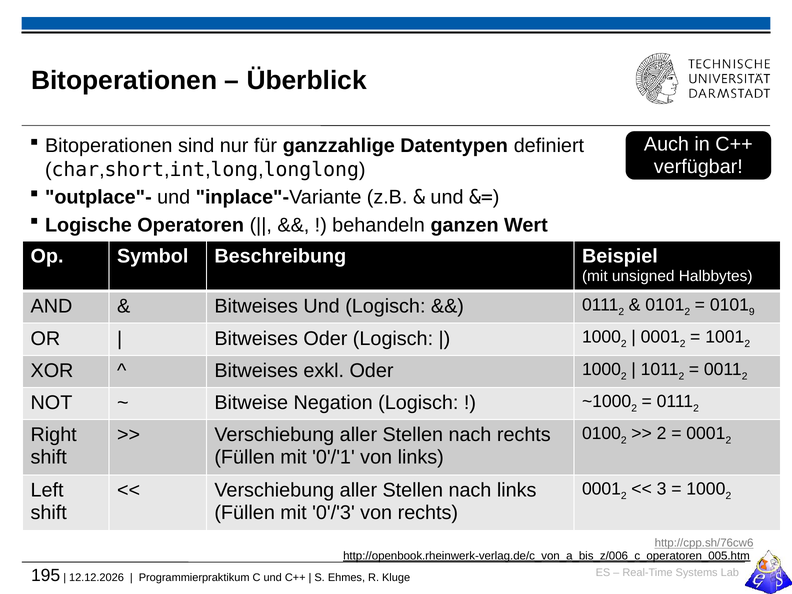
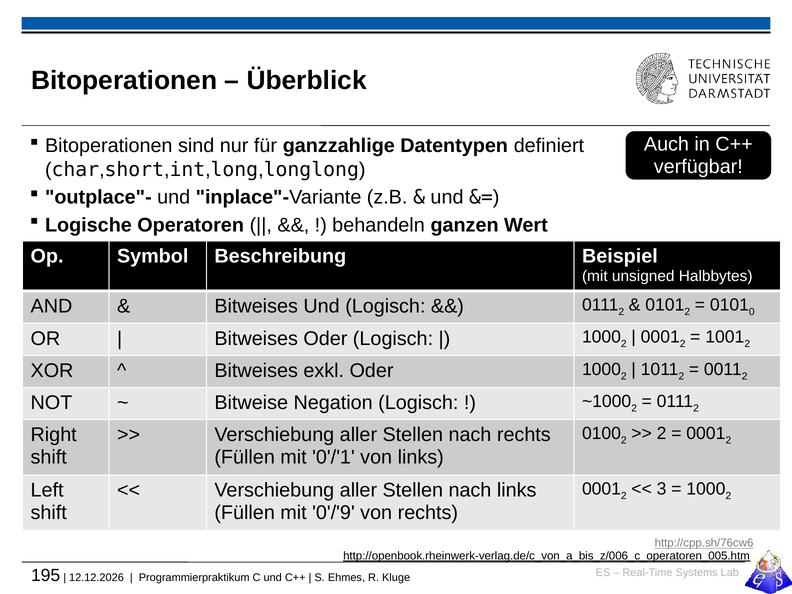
9: 9 -> 0 (752, 312)
0'/'3: 0'/'3 -> 0'/'9 (333, 513)
